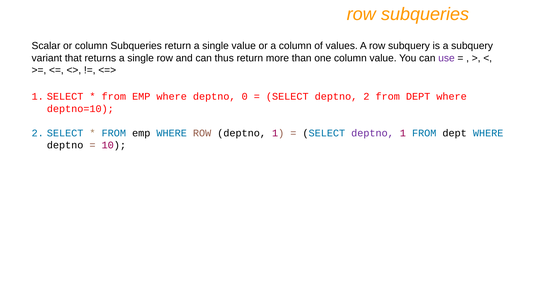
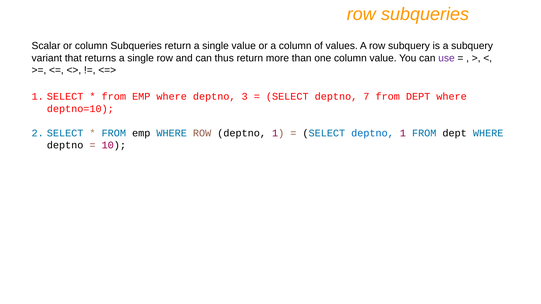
0: 0 -> 3 (245, 97)
deptno 2: 2 -> 7 (366, 97)
deptno colour: purple -> blue (372, 133)
